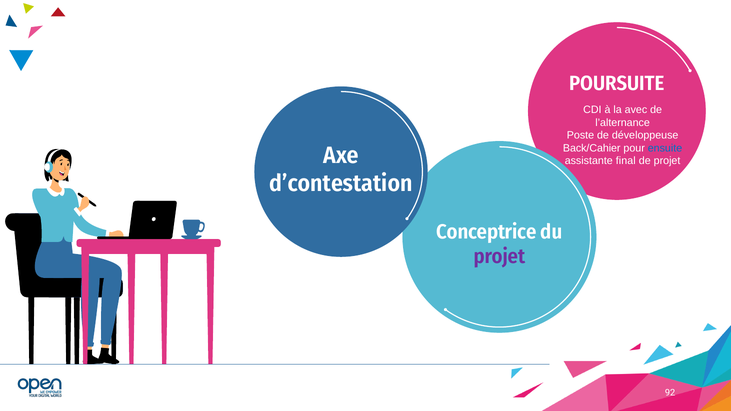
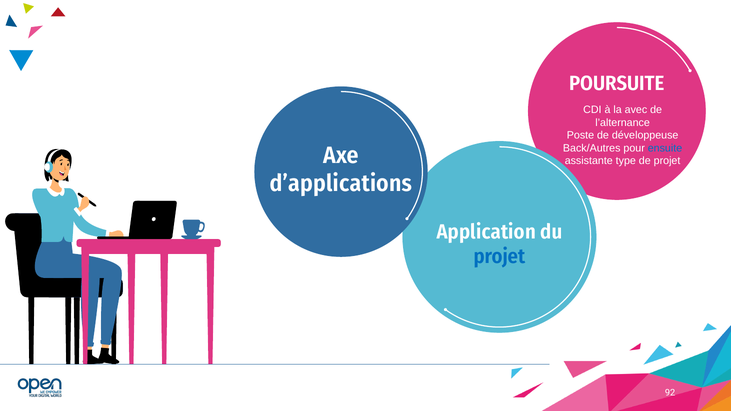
Back/Cahier: Back/Cahier -> Back/Autres (592, 148)
final: final -> type (626, 161)
d’contestation: d’contestation -> d’applications (341, 184)
Conceptrice: Conceptrice -> Application (486, 232)
projet colour: purple -> blue (499, 257)
